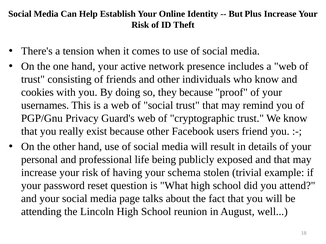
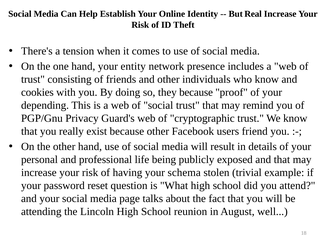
Plus: Plus -> Real (253, 14)
active: active -> entity (133, 66)
usernames: usernames -> depending (45, 106)
